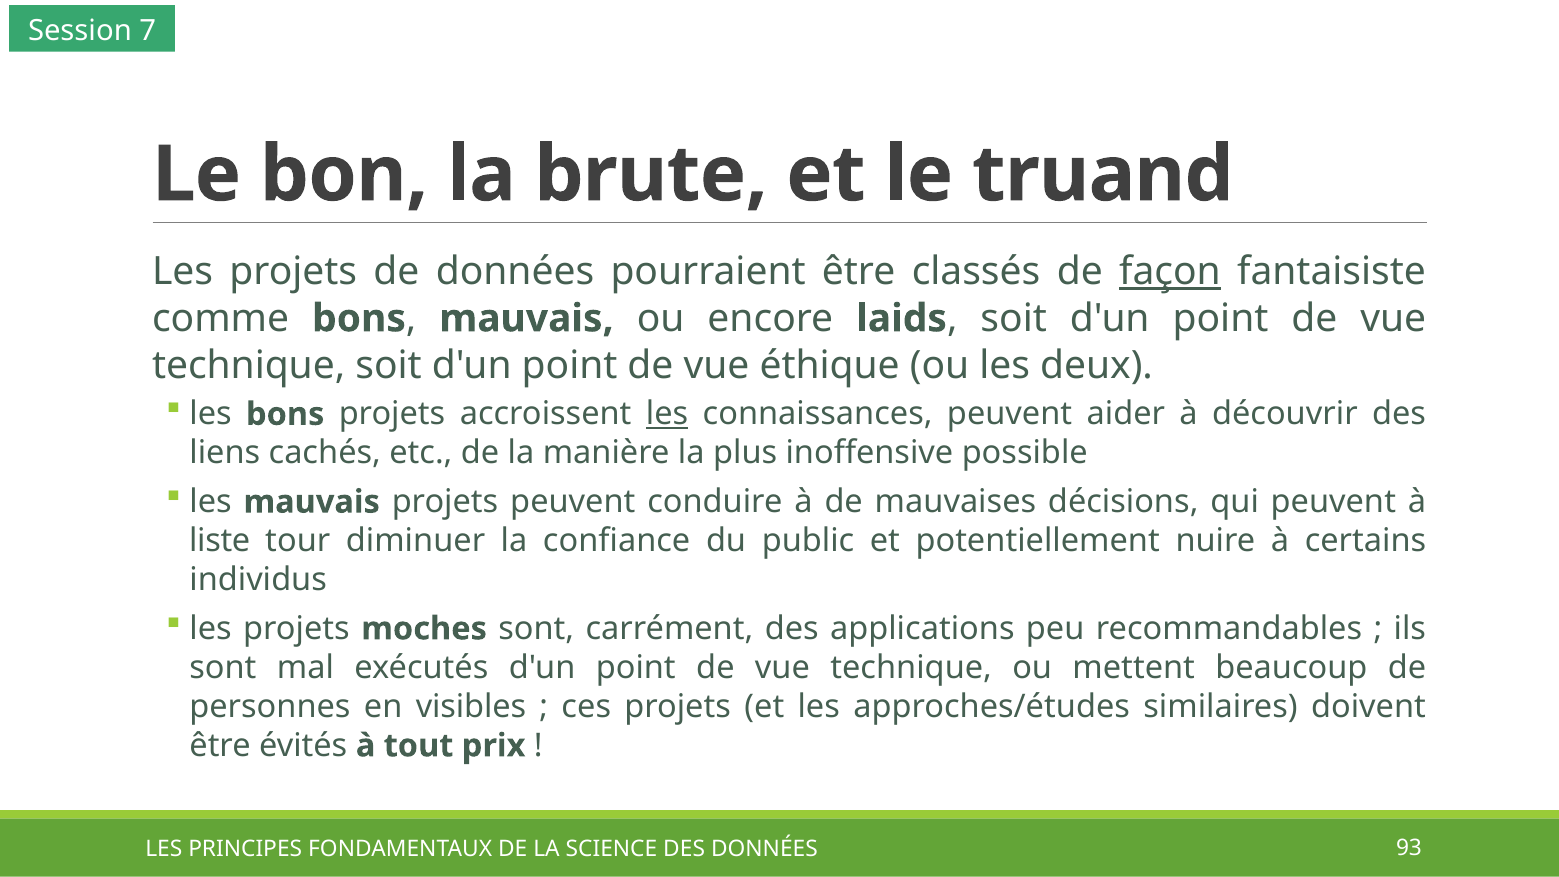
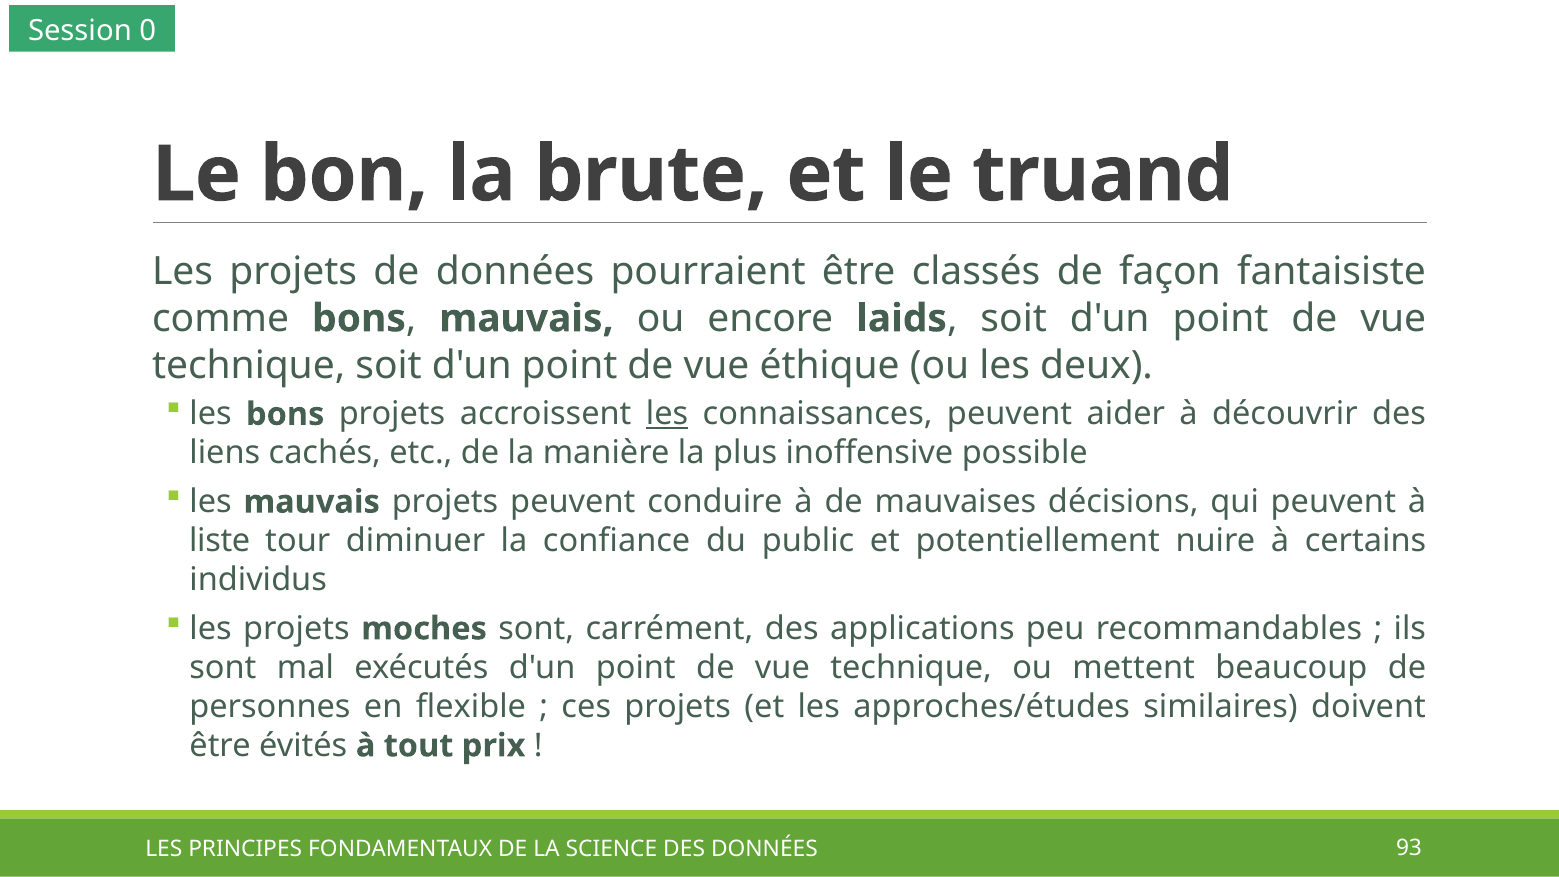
7: 7 -> 0 (148, 30)
façon underline: present -> none (1170, 272)
visibles: visibles -> flexible (471, 707)
